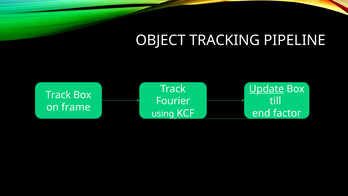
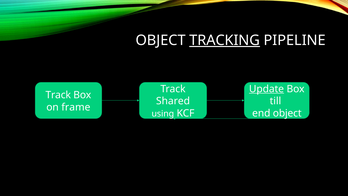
TRACKING underline: none -> present (225, 40)
Fourier: Fourier -> Shared (173, 101)
end factor: factor -> object (287, 113)
